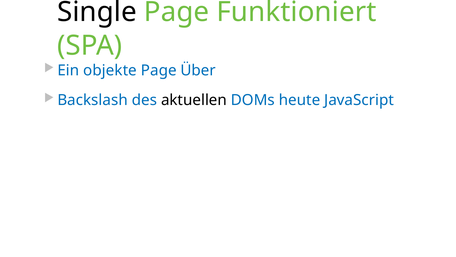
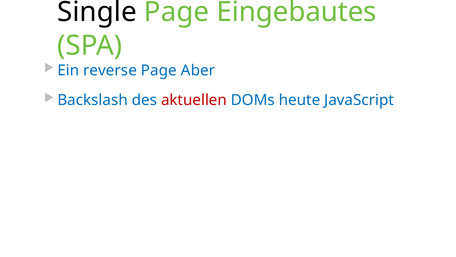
Funktioniert: Funktioniert -> Eingebautes (297, 12)
objekte: objekte -> reverse (110, 70)
Über: Über -> Aber (198, 70)
aktuellen colour: black -> red (194, 100)
